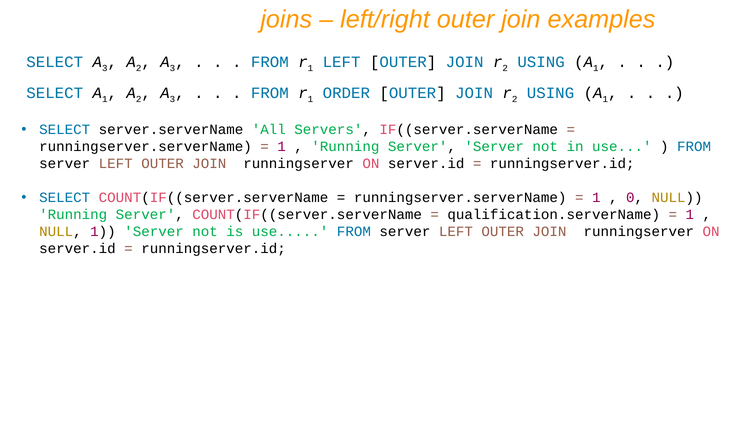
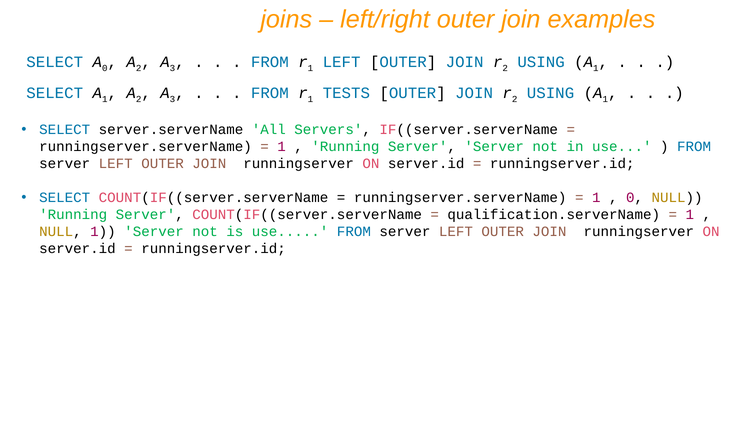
3: 3 -> 0 (105, 68)
ORDER: ORDER -> TESTS (346, 93)
